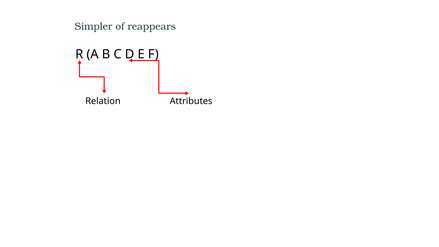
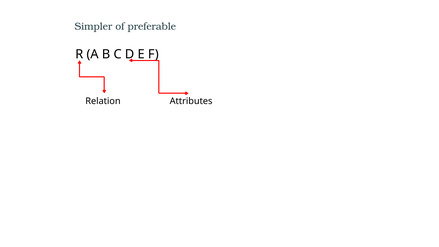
reappears: reappears -> preferable (152, 26)
